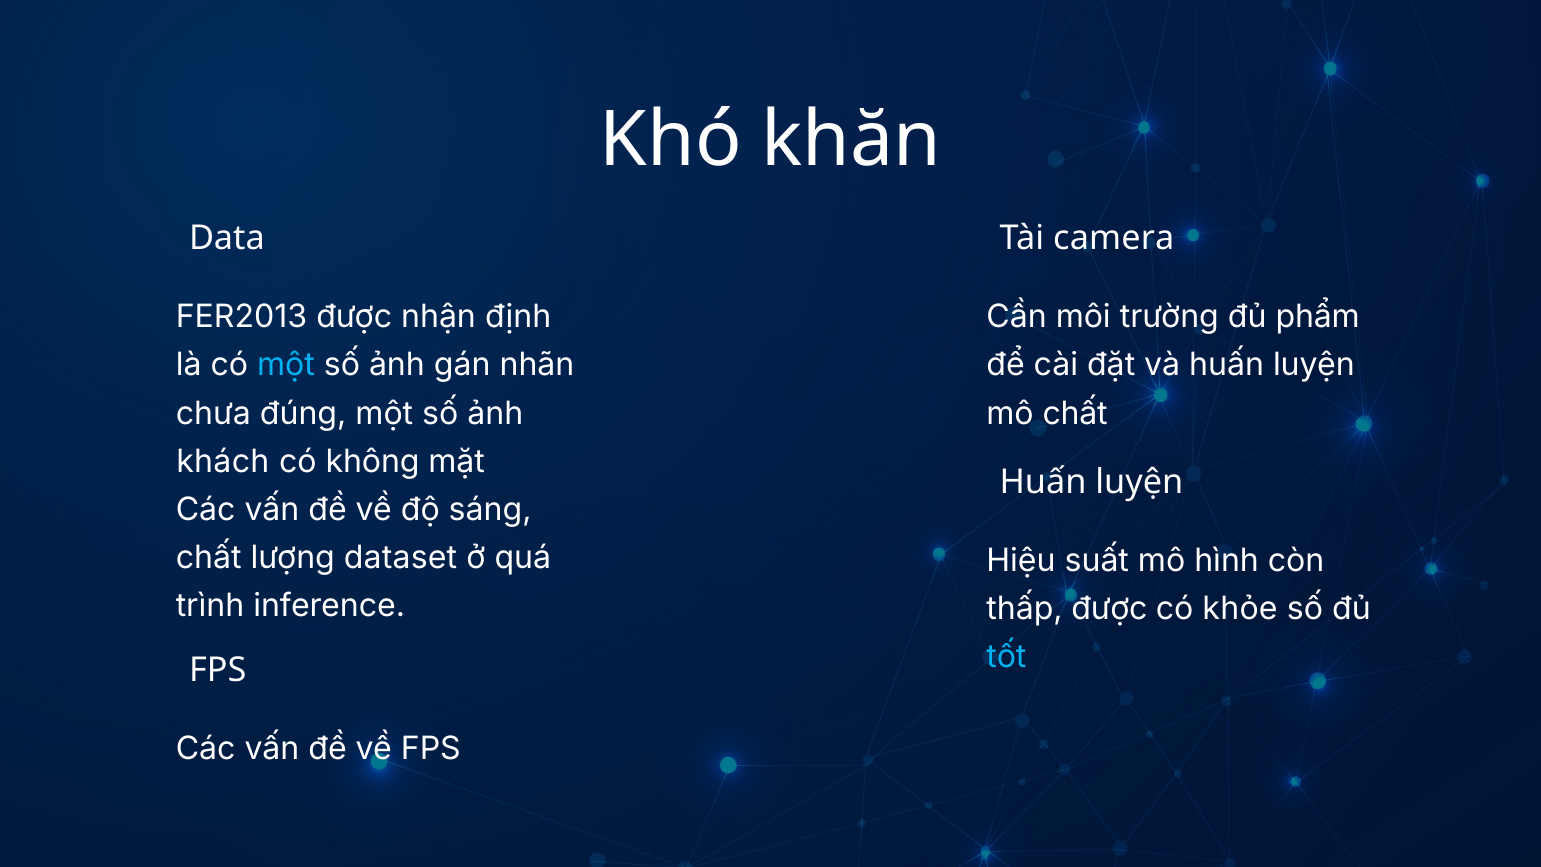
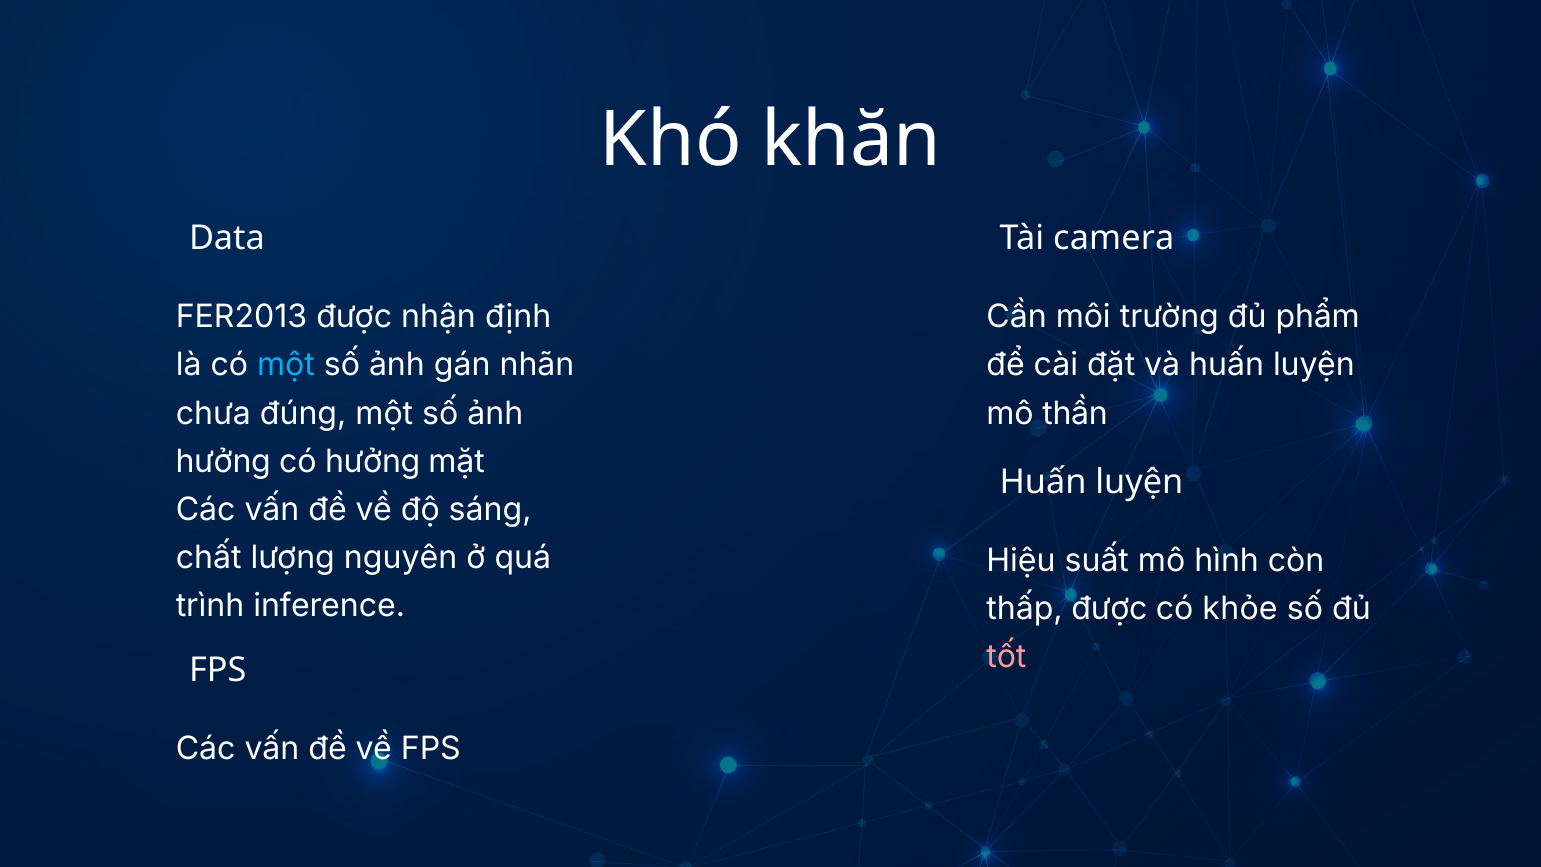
mô chất: chất -> thần (1075, 413)
khách: khách -> hưởng (223, 462)
có không: không -> hưởng (373, 462)
dataset: dataset -> nguyên (401, 558)
tốt colour: light blue -> pink (1006, 657)
